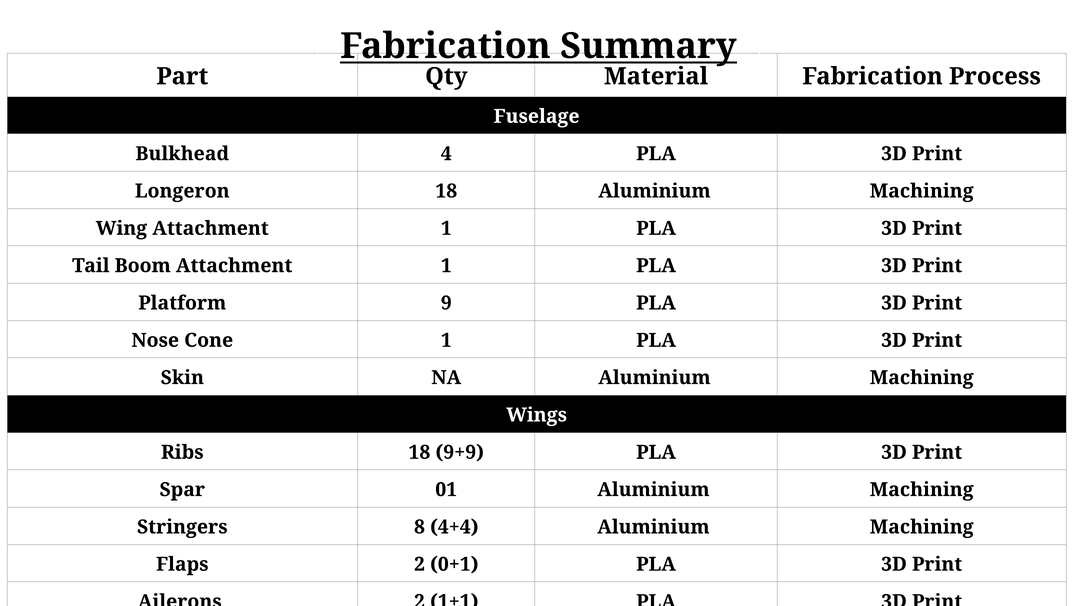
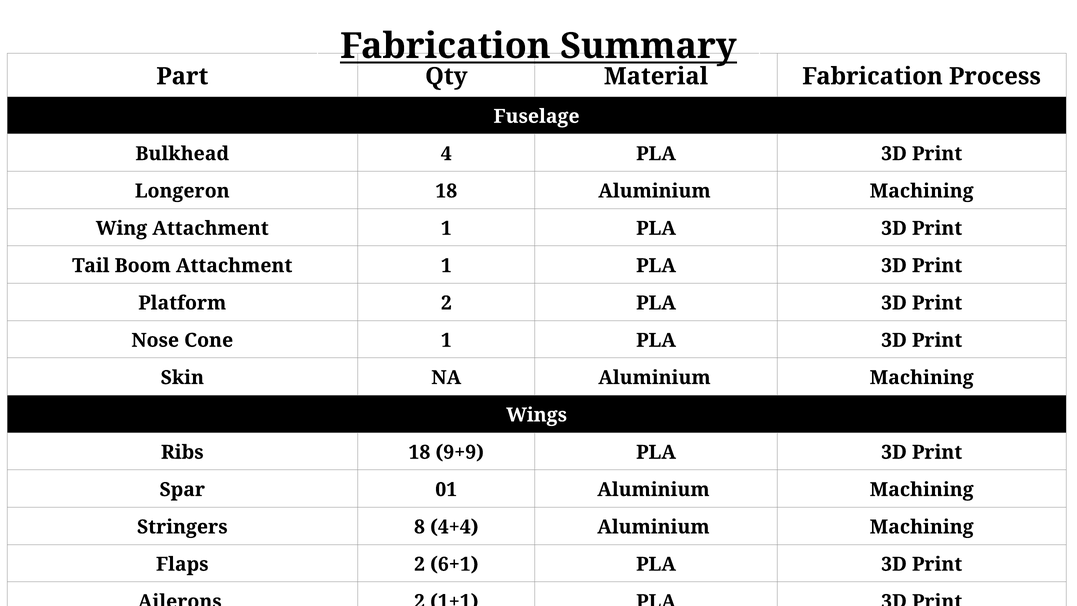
Platform 9: 9 -> 2 (446, 303)
0+1: 0+1 -> 6+1 (454, 564)
